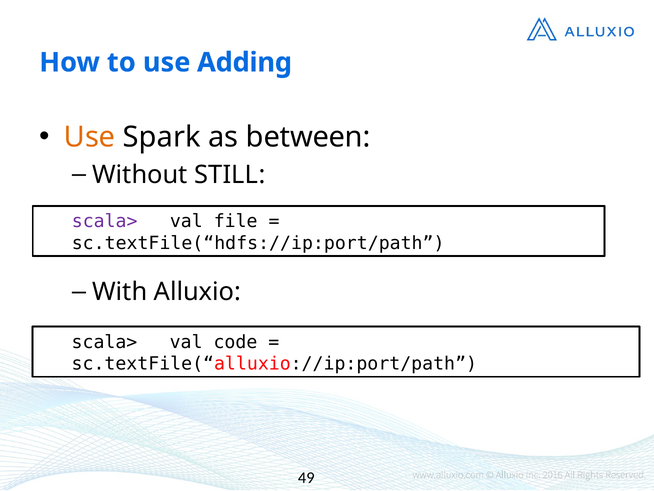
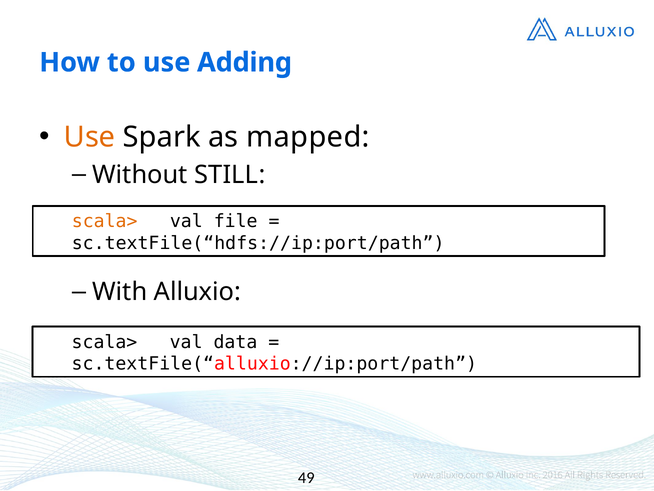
between: between -> mapped (308, 137)
scala> colour: purple -> orange (105, 221)
code: code -> data (235, 342)
